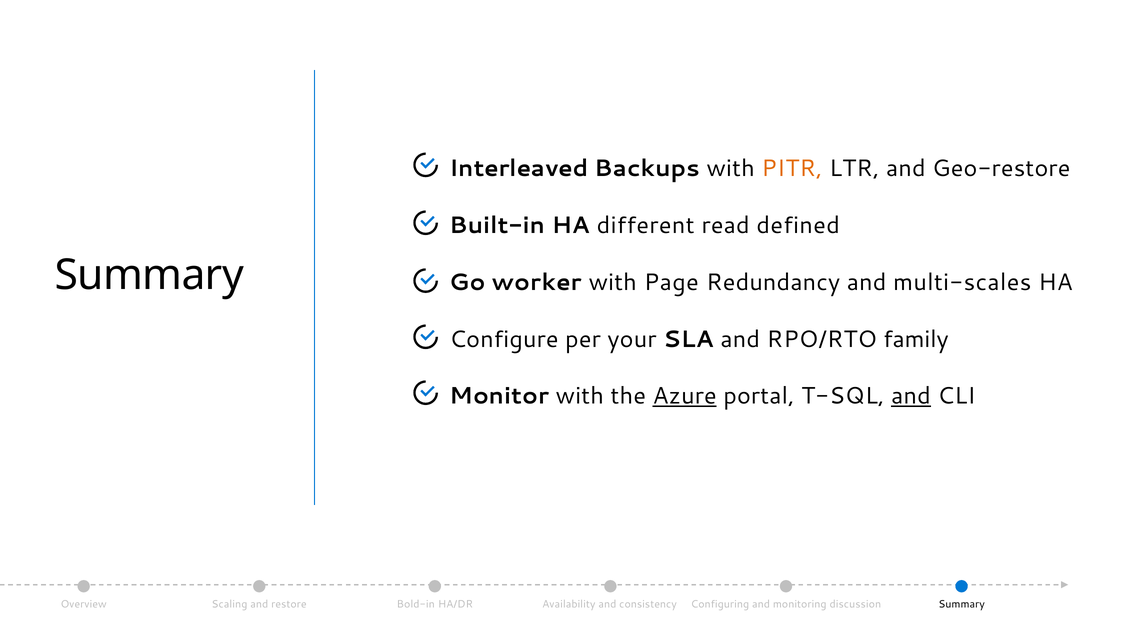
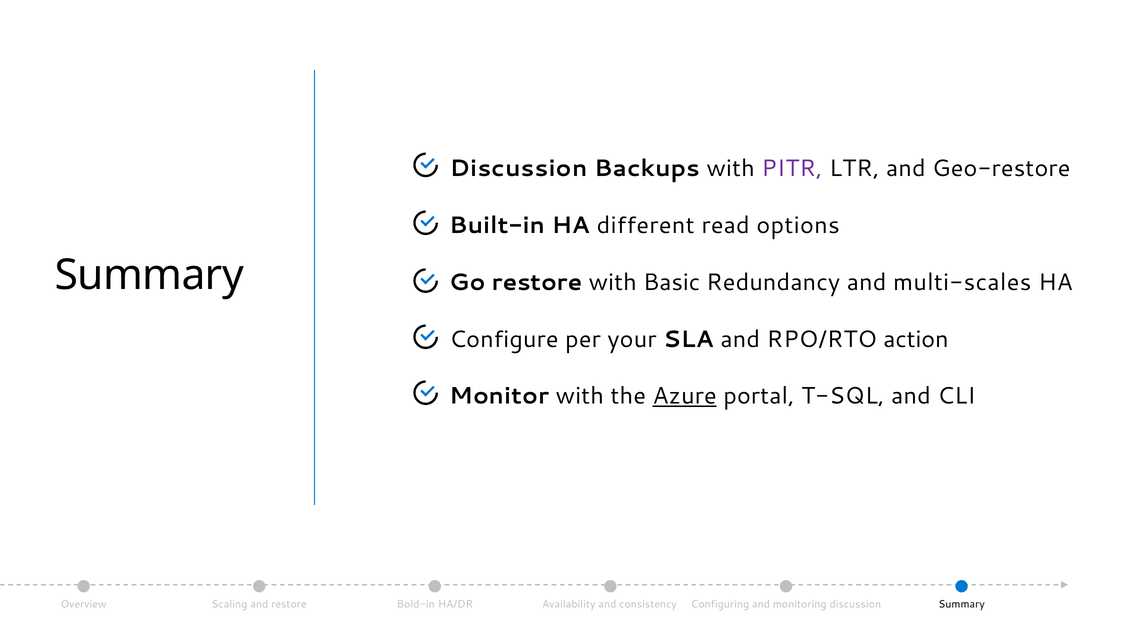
Interleaved: Interleaved -> Discussion (519, 168)
PITR colour: orange -> purple (792, 168)
defined: defined -> options (798, 225)
Go worker: worker -> restore (537, 282)
Page: Page -> Basic (672, 282)
family: family -> action (916, 339)
and underline: present -> none (911, 396)
